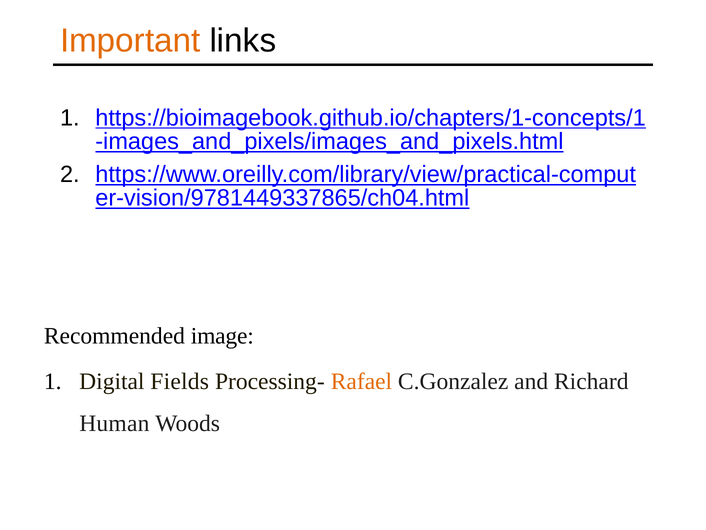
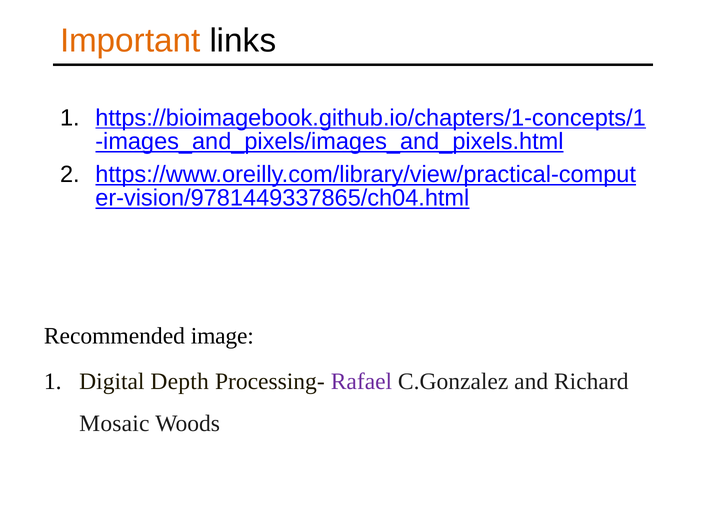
Fields: Fields -> Depth (180, 381)
Rafael colour: orange -> purple (361, 381)
Human: Human -> Mosaic (114, 423)
